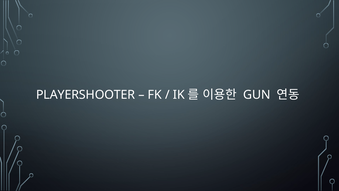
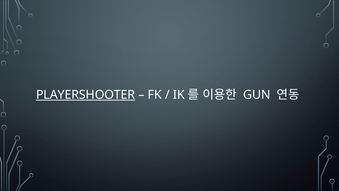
PLAYERSHOOTER underline: none -> present (86, 95)
